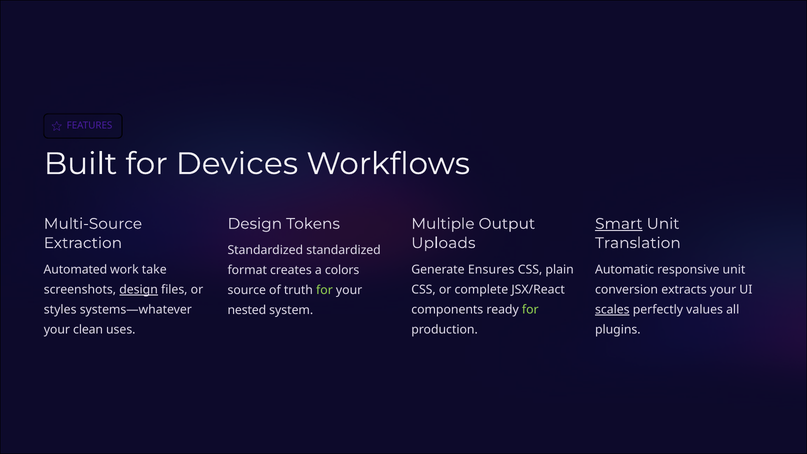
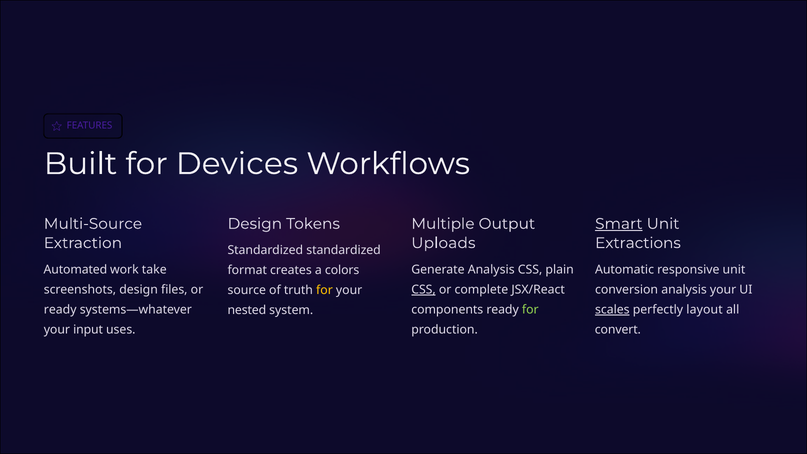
Translation: Translation -> Extractions (638, 243)
Generate Ensures: Ensures -> Analysis (491, 270)
design underline: present -> none (139, 290)
CSS underline: none -> present (424, 290)
conversion extracts: extracts -> analysis (684, 290)
for colour: light green -> yellow (324, 290)
styles: styles -> ready (60, 310)
values: values -> layout (705, 310)
clean: clean -> input (88, 330)
plugins: plugins -> convert (618, 330)
